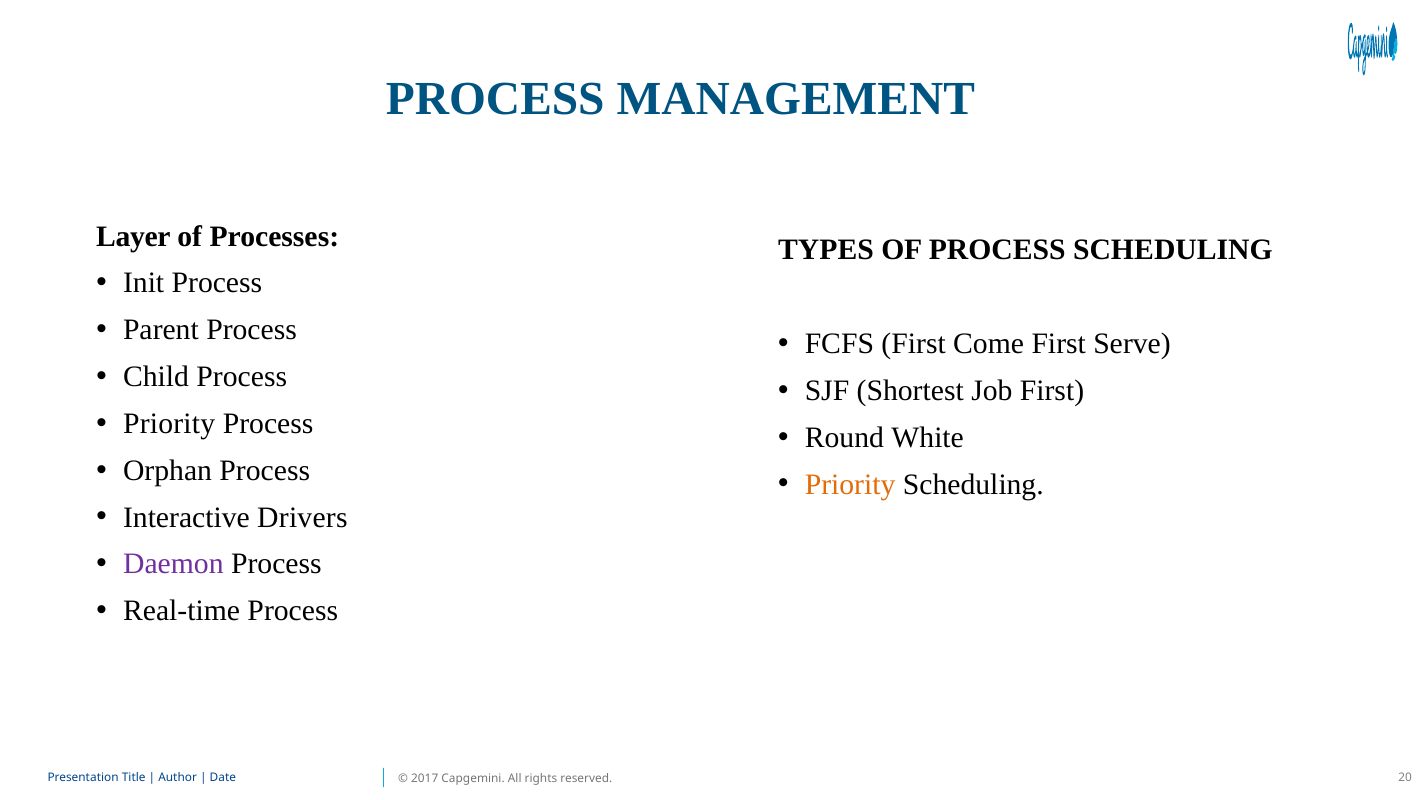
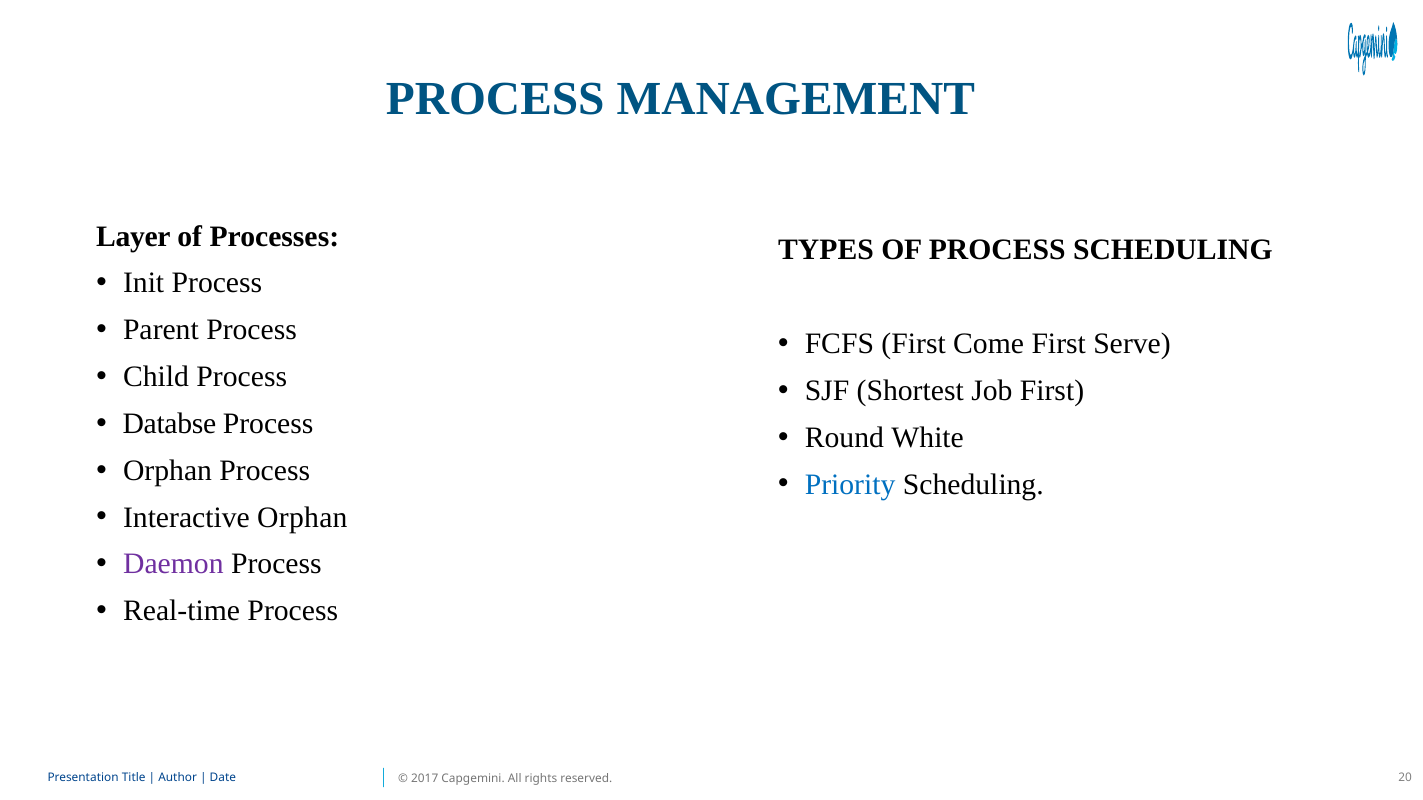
Priority: Priority -> Databse (169, 424)
Priority colour: orange -> blue (850, 485)
Interactive Drivers: Drivers -> Orphan (302, 518)
